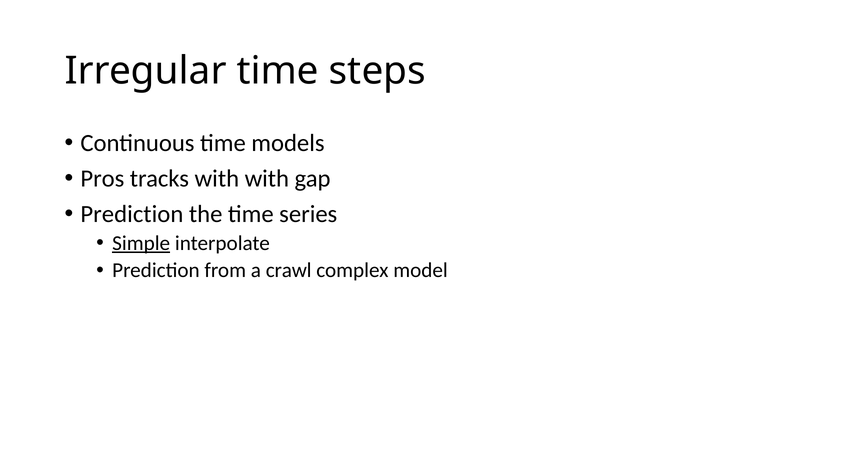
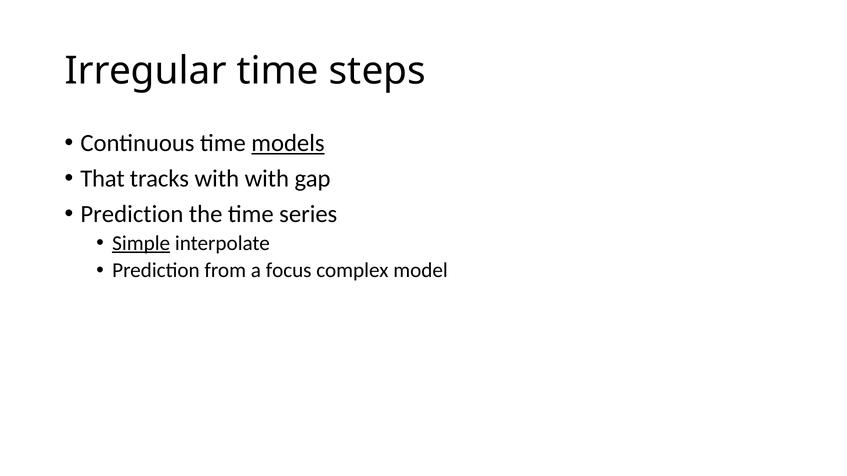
models underline: none -> present (288, 143)
Pros: Pros -> That (102, 179)
crawl: crawl -> focus (289, 271)
